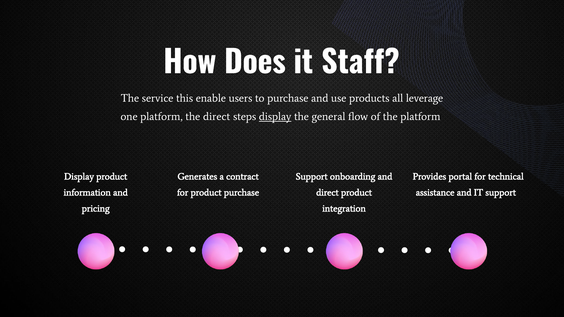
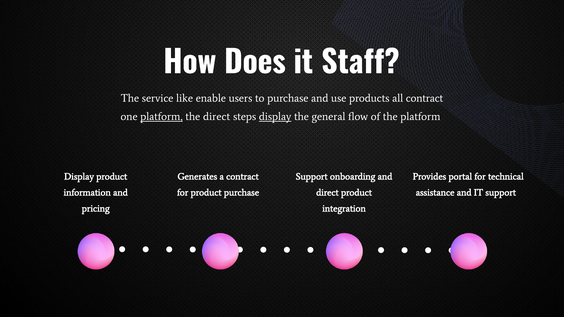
this: this -> like (185, 98)
all leverage: leverage -> contract (425, 98)
platform underline: none -> present (161, 117)
